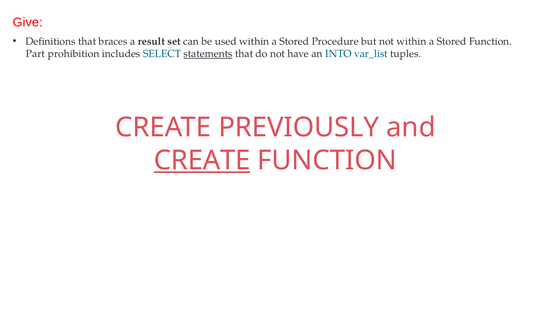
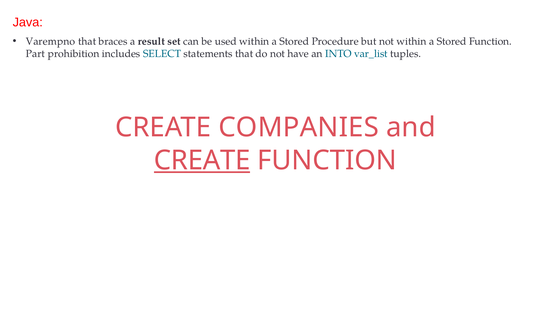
Give: Give -> Java (28, 22)
Definitions: Definitions -> Varempno (50, 41)
statements underline: present -> none (208, 54)
PREVIOUSLY: PREVIOUSLY -> COMPANIES (299, 127)
